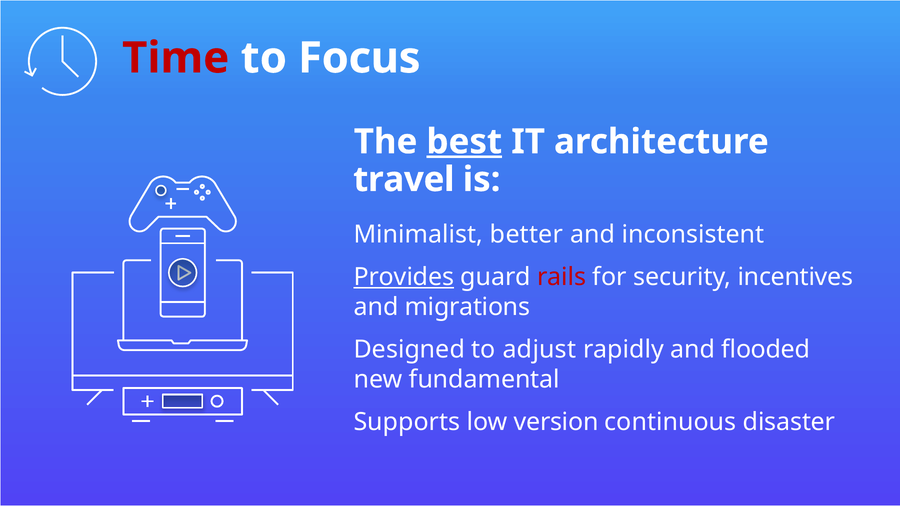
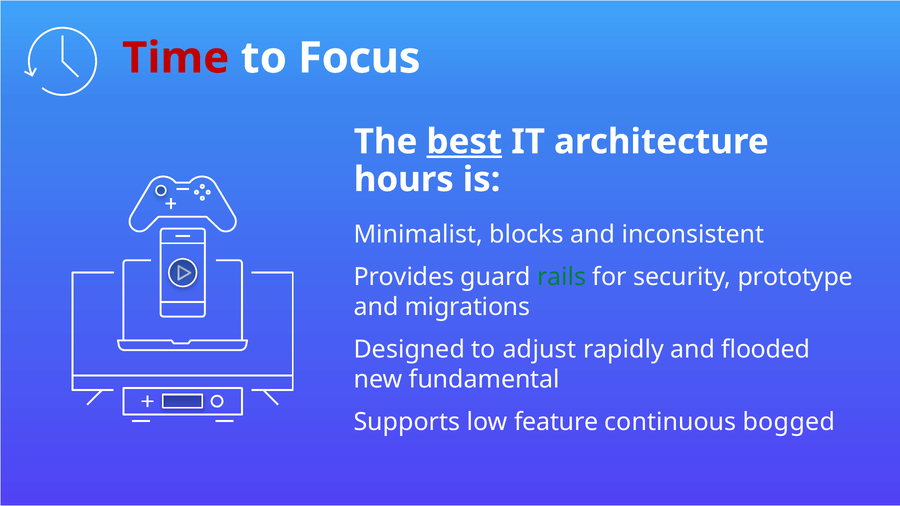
travel: travel -> hours (404, 180)
better: better -> blocks (527, 235)
Provides underline: present -> none (404, 277)
rails colour: red -> green (562, 277)
incentives: incentives -> prototype (795, 277)
version: version -> feature (556, 422)
disaster: disaster -> bogged (789, 422)
